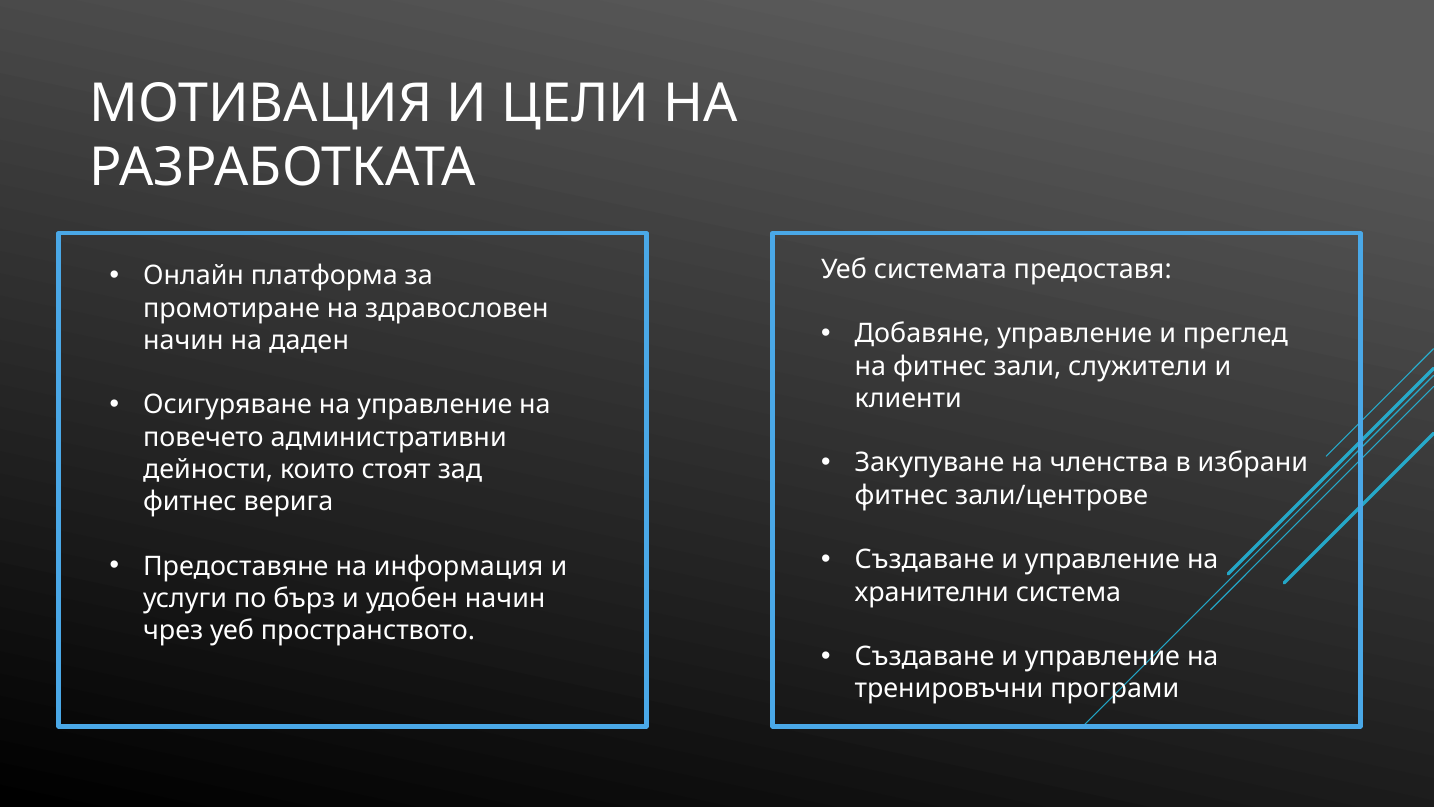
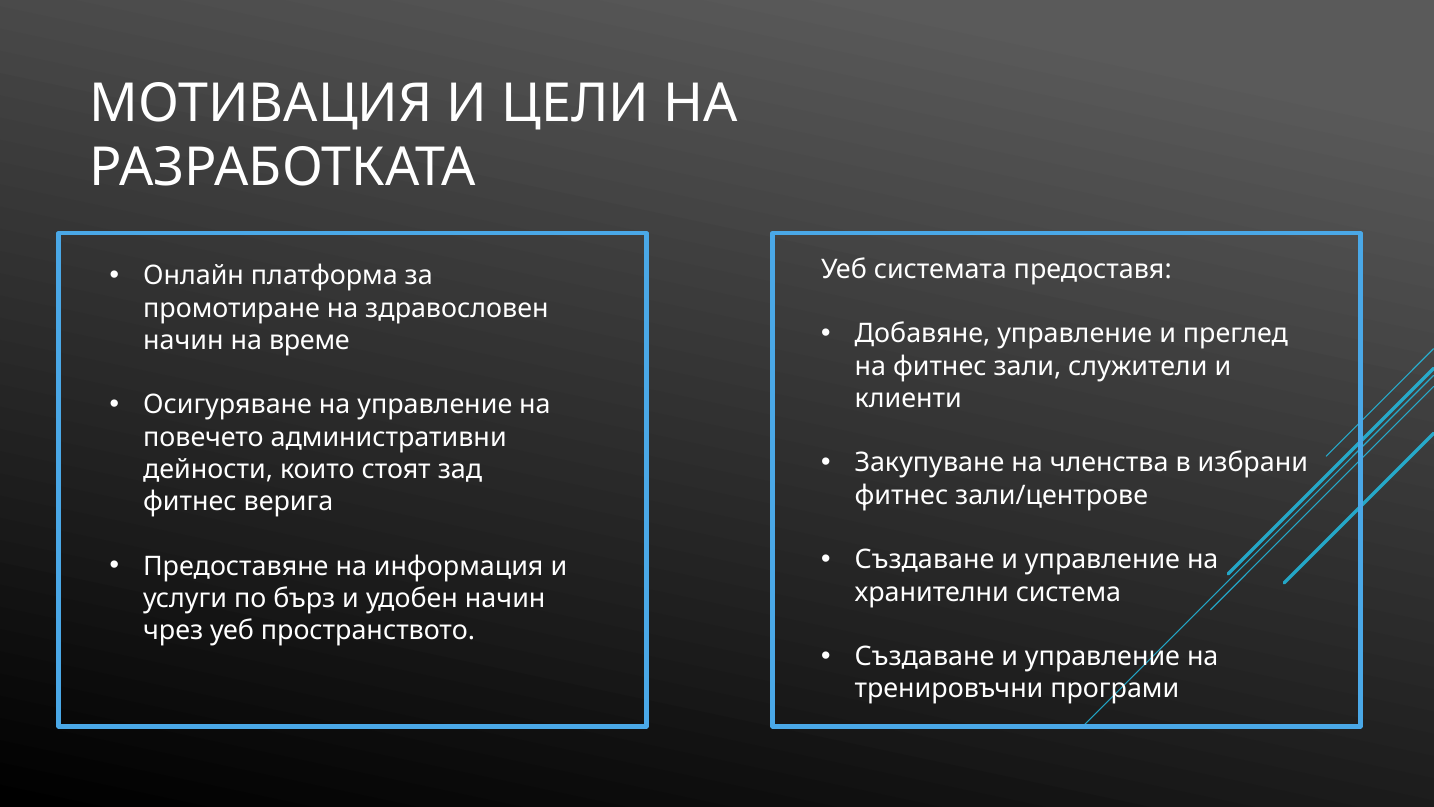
даден: даден -> време (309, 340)
